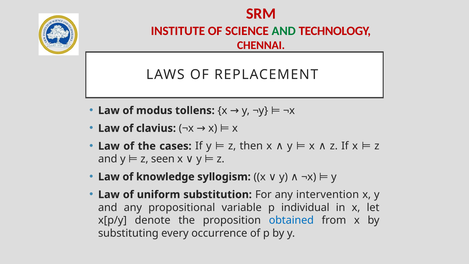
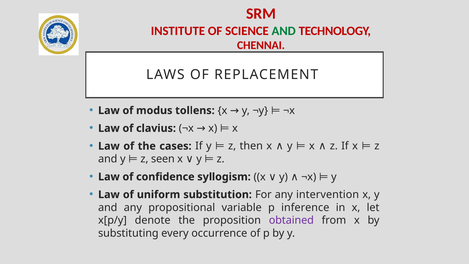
knowledge: knowledge -> confidence (165, 177)
individual: individual -> inference (305, 207)
obtained colour: blue -> purple (291, 220)
